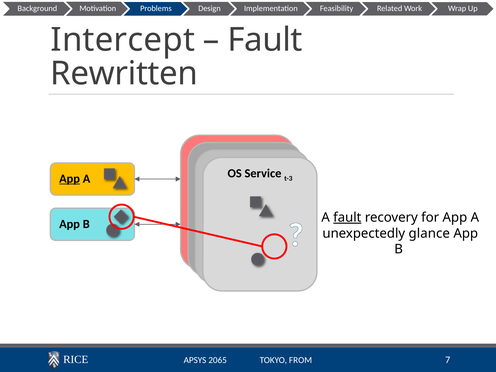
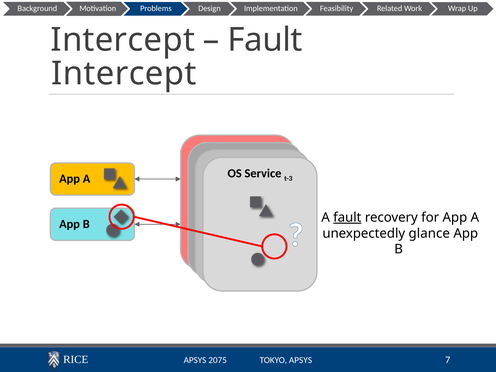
Rewritten: Rewritten -> Intercept (124, 74)
App underline: present -> none (70, 179)
2065: 2065 -> 2075 (218, 360)
TOKYO FROM: FROM -> APSYS (300, 360)
